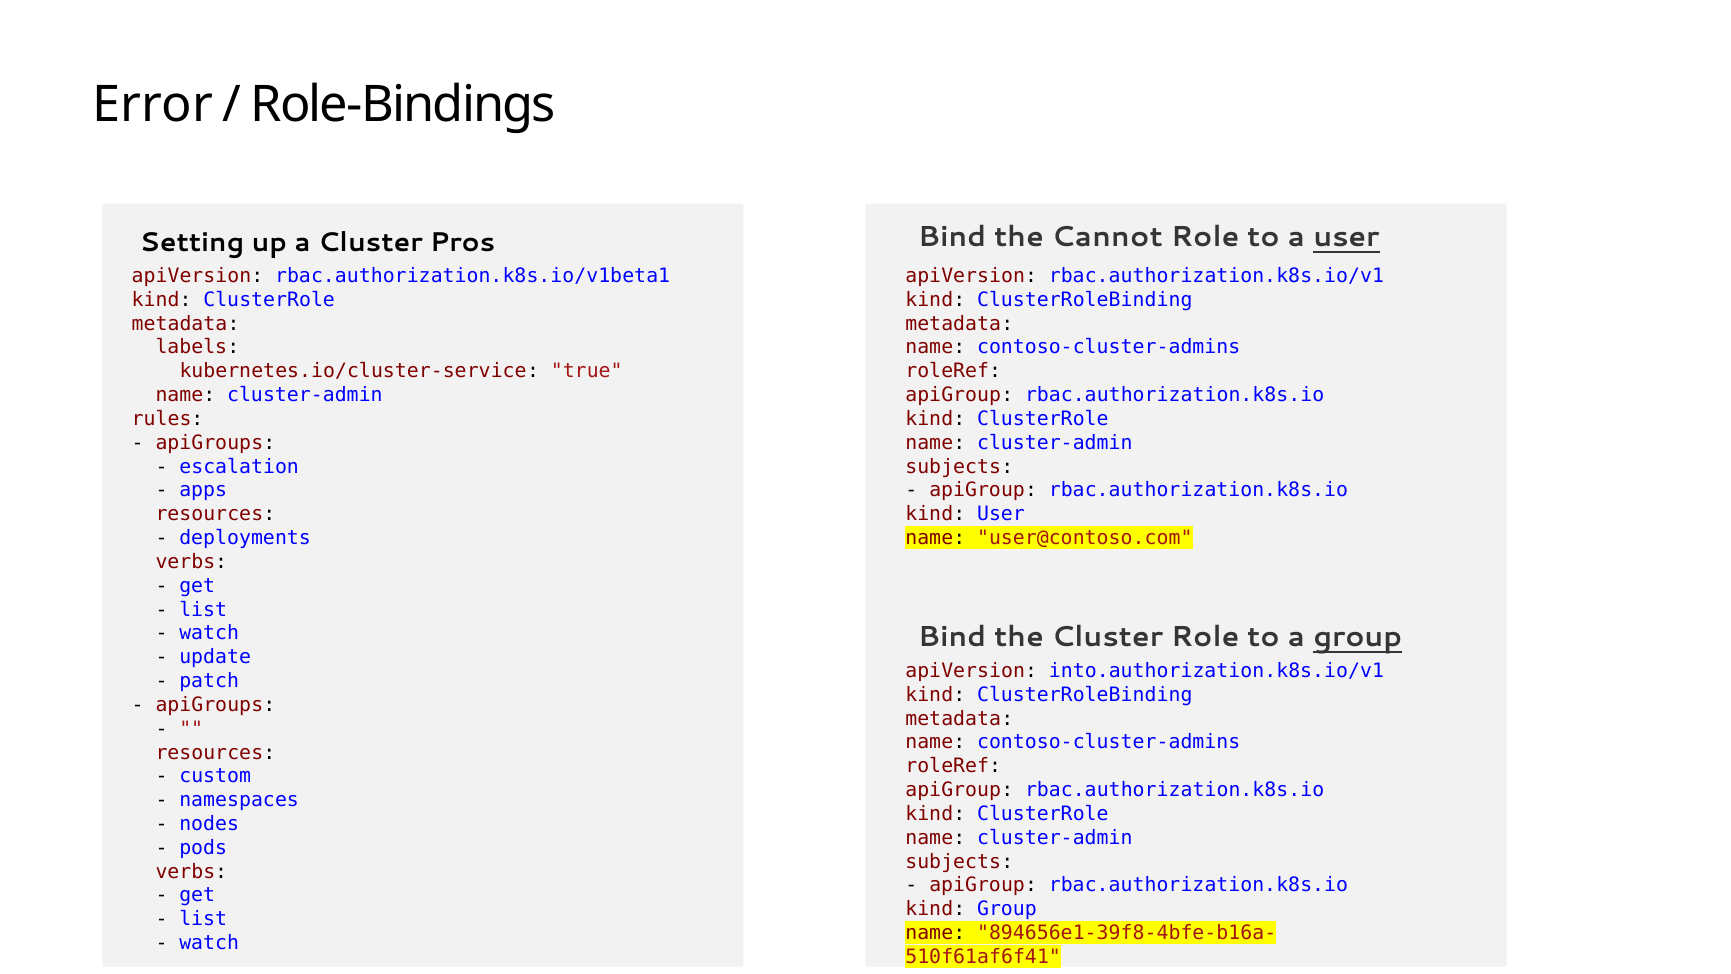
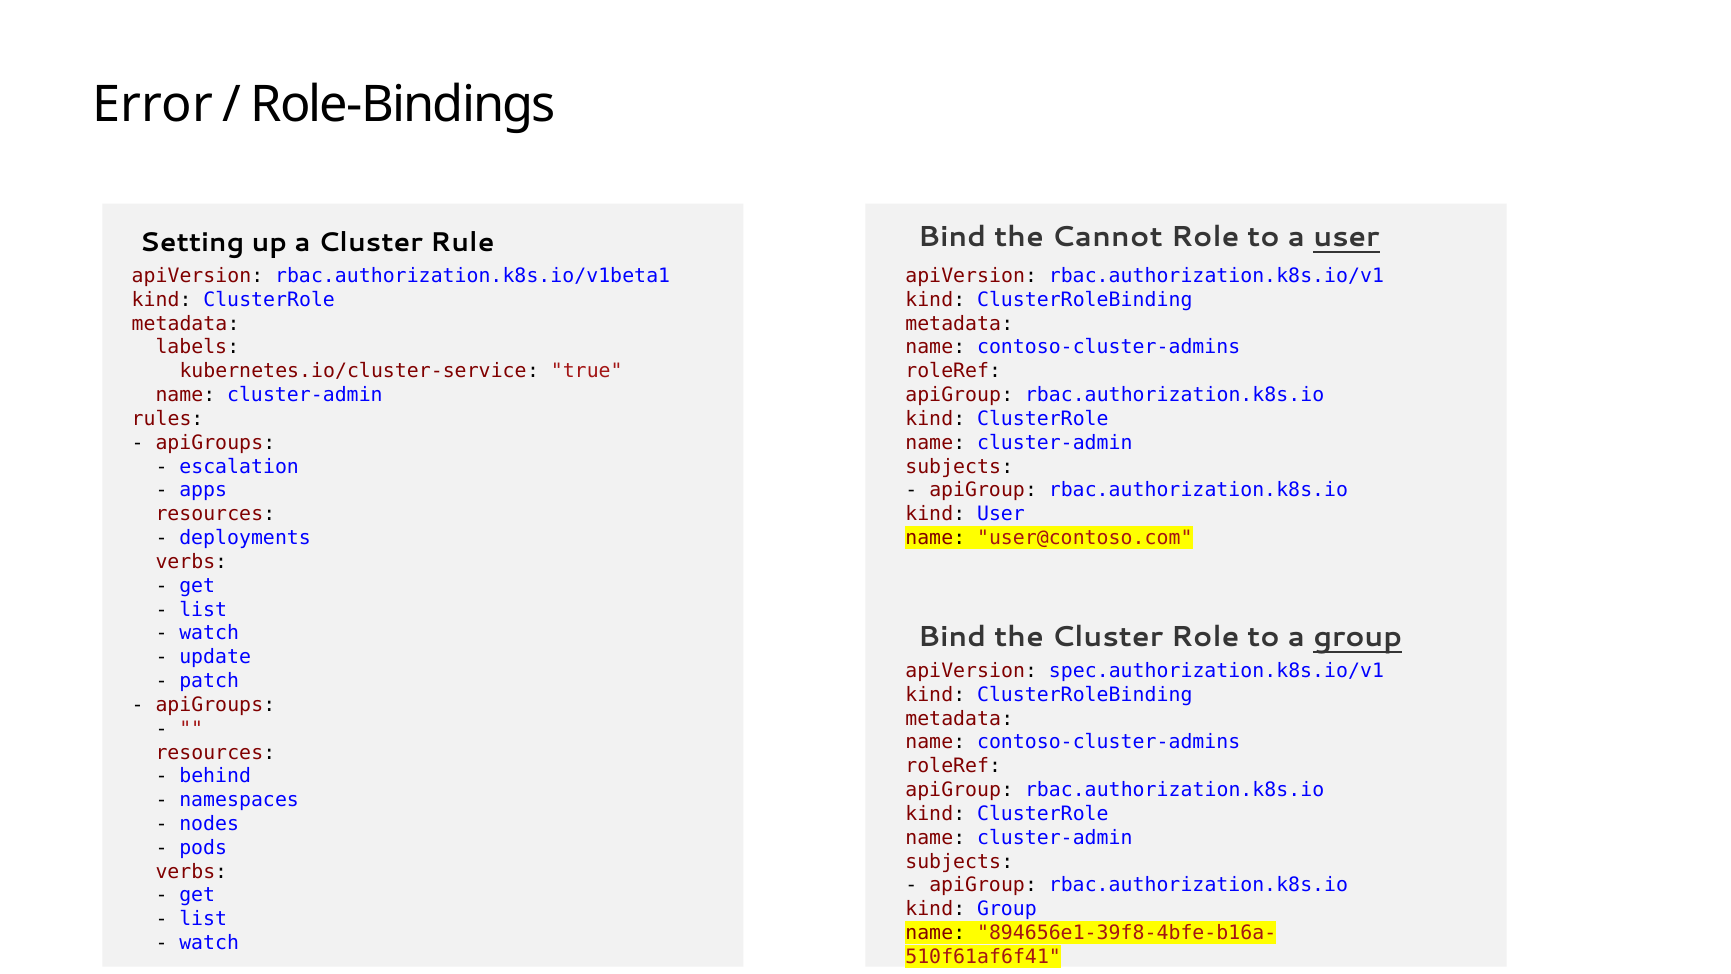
Pros: Pros -> Rule (462, 243)
into.authorization.k8s.io/v1: into.authorization.k8s.io/v1 -> spec.authorization.k8s.io/v1 (1216, 671)
custom: custom -> behind (215, 776)
